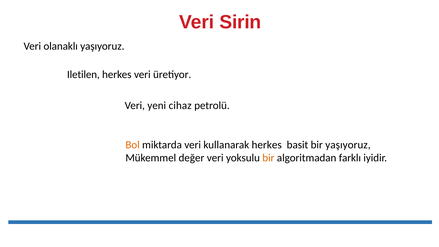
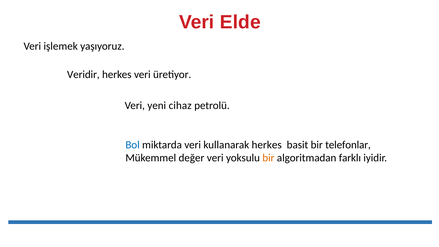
Sirin: Sirin -> Elde (240, 22)
olanaklı: olanaklı -> işlemek (61, 46)
Iletilen: Iletilen -> Veridir (83, 75)
Bol colour: orange -> blue (133, 145)
bir yaşıyoruz: yaşıyoruz -> telefonlar (348, 145)
